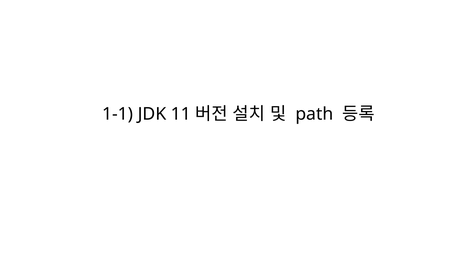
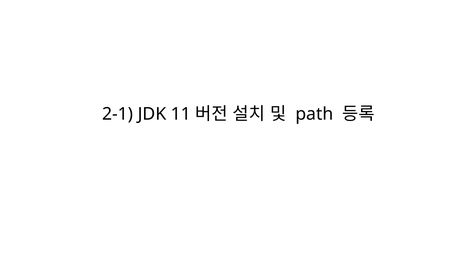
1-1: 1-1 -> 2-1 (118, 114)
